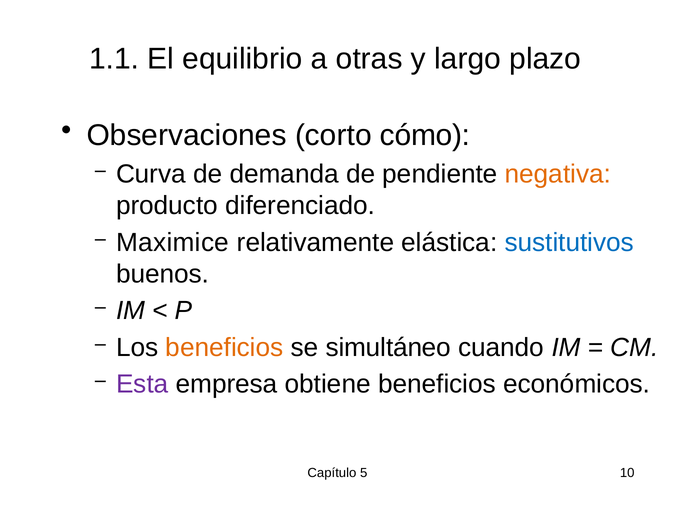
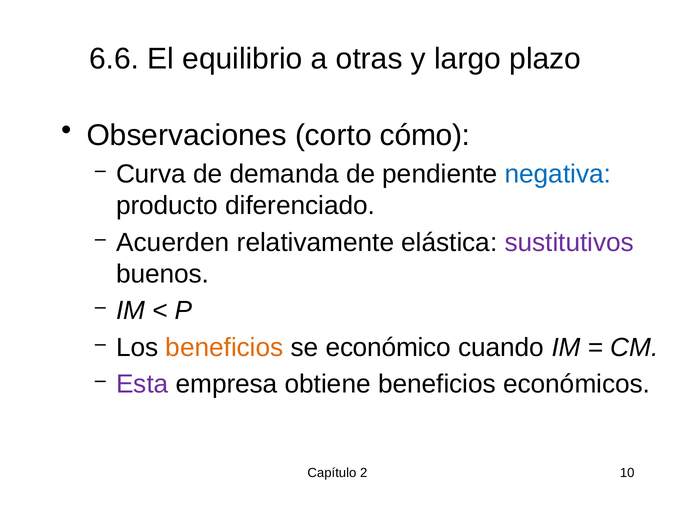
1.1: 1.1 -> 6.6 (114, 59)
negativa colour: orange -> blue (558, 174)
Maximice: Maximice -> Acuerden (173, 242)
sustitutivos colour: blue -> purple (569, 242)
simultáneo: simultáneo -> económico (388, 348)
5: 5 -> 2 (364, 473)
